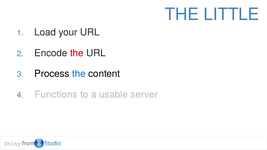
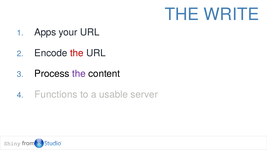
LITTLE: LITTLE -> WRITE (231, 14)
Load: Load -> Apps (45, 32)
the colour: blue -> purple (79, 74)
